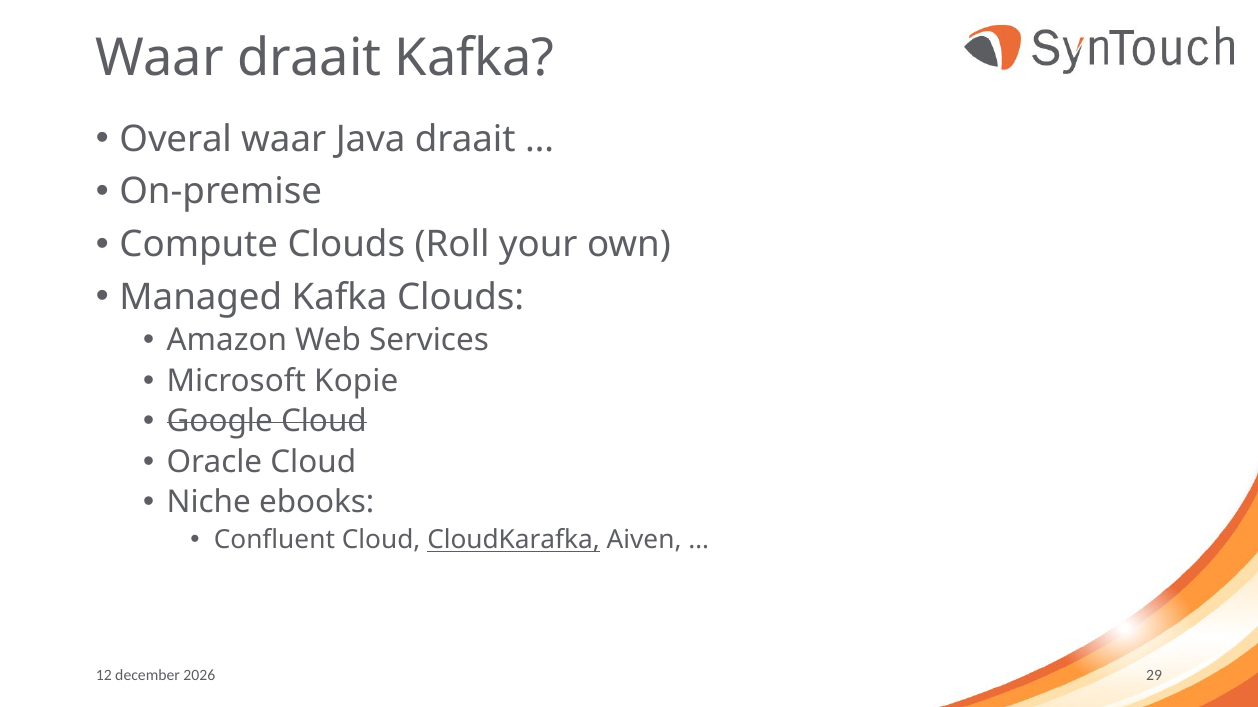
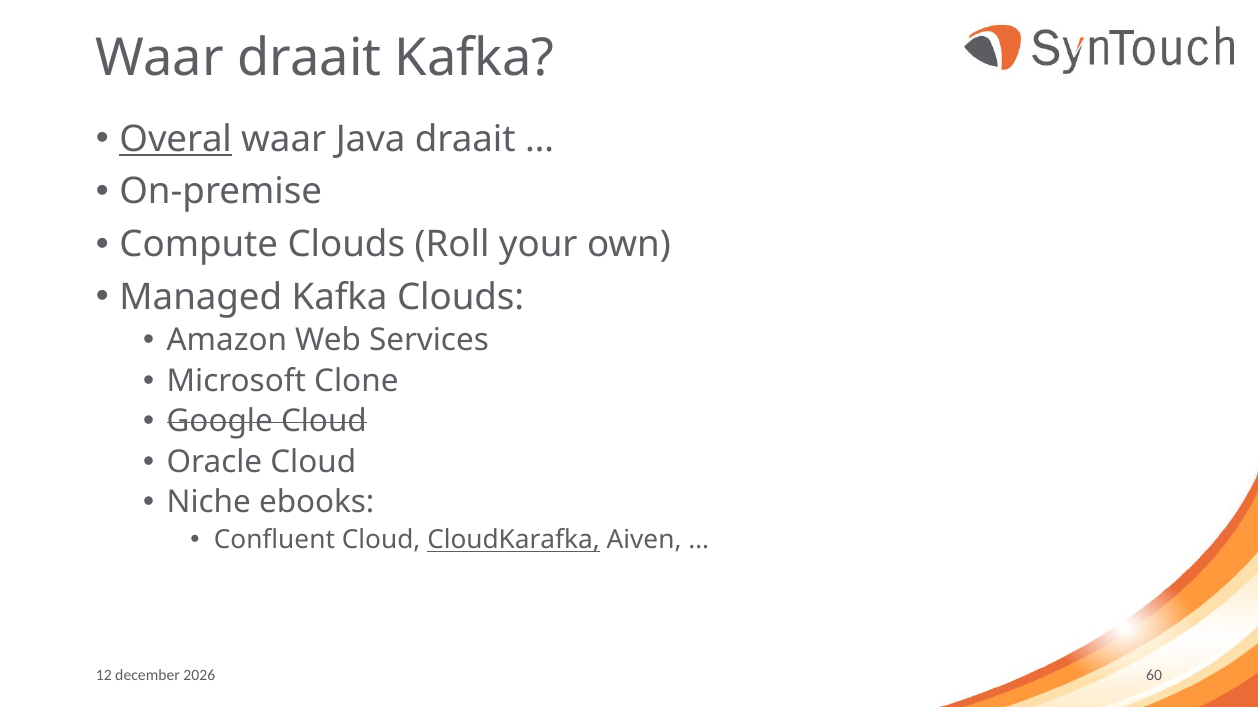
Overal underline: none -> present (176, 139)
Kopie: Kopie -> Clone (356, 381)
29: 29 -> 60 (1154, 676)
